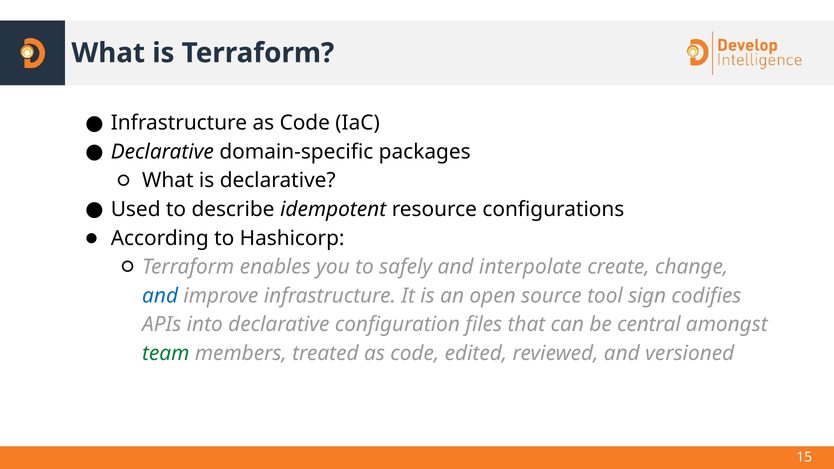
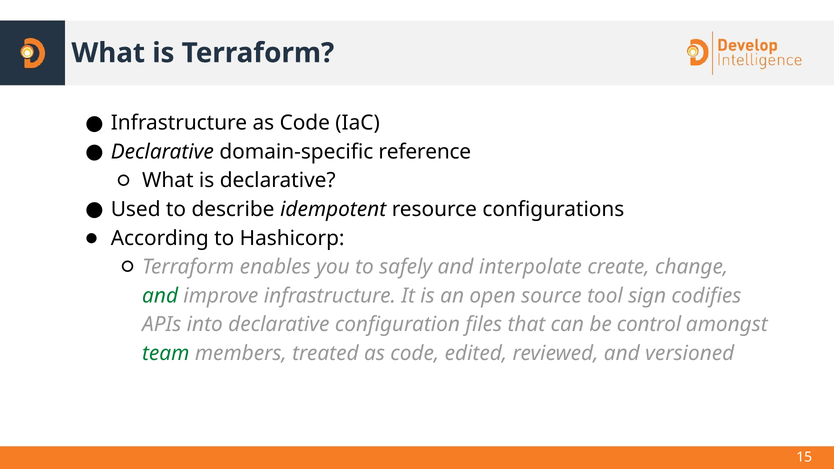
packages: packages -> reference (425, 152)
and colour: blue -> green (160, 296)
central: central -> control (649, 324)
